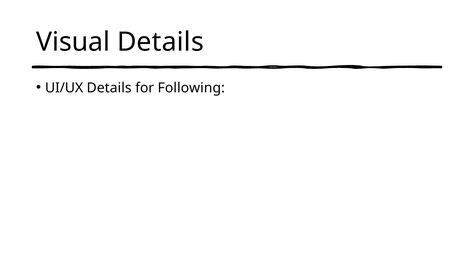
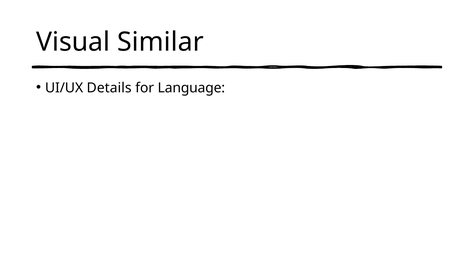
Visual Details: Details -> Similar (160, 42)
Following: Following -> Language (191, 88)
